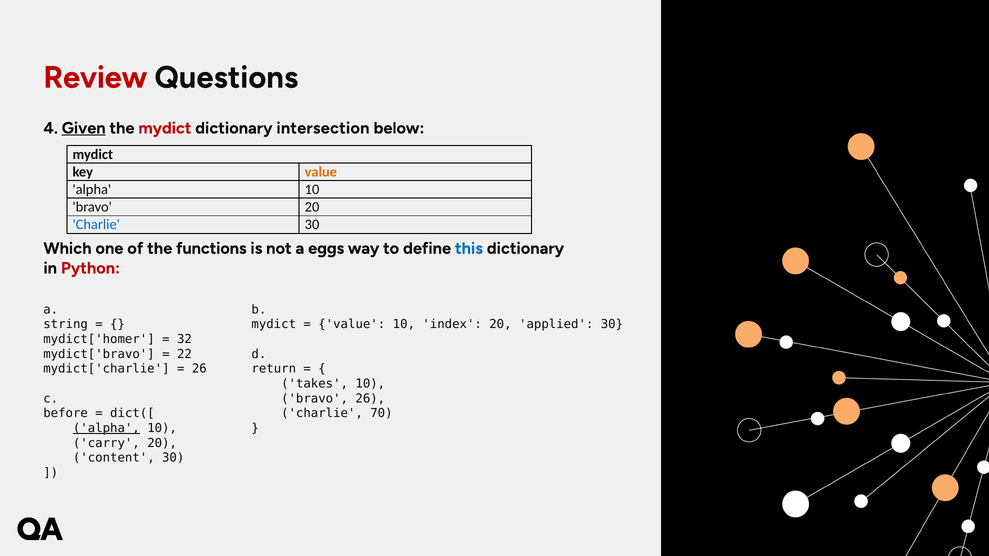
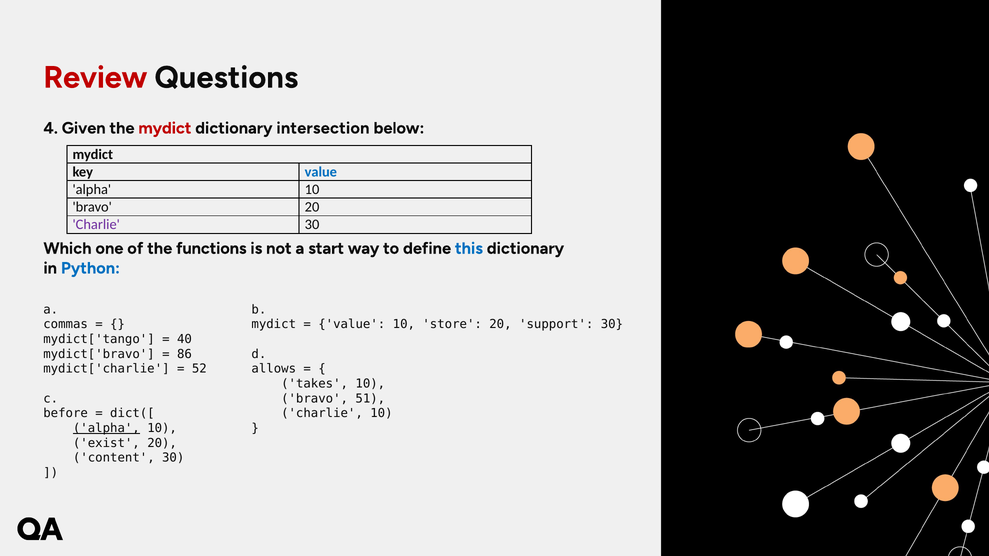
Given underline: present -> none (84, 128)
value colour: orange -> blue (321, 172)
Charlie colour: blue -> purple (96, 225)
eggs: eggs -> start (326, 248)
Python colour: red -> blue (90, 268)
string: string -> commas (66, 325)
index: index -> store (452, 325)
applied: applied -> support (556, 325)
mydict['homer: mydict['homer -> mydict['tango (99, 339)
32: 32 -> 40 (184, 339)
22: 22 -> 86 (184, 354)
26: 26 -> 52 (199, 369)
return: return -> allows (274, 369)
bravo 26: 26 -> 51 (370, 399)
charlie 70: 70 -> 10 (381, 414)
carry: carry -> exist (106, 443)
